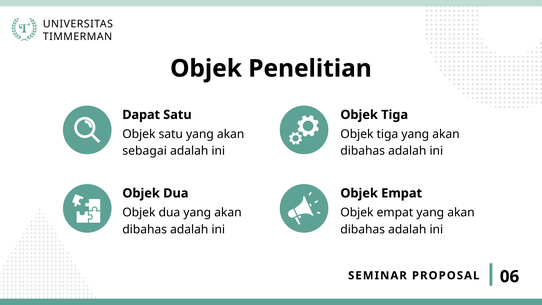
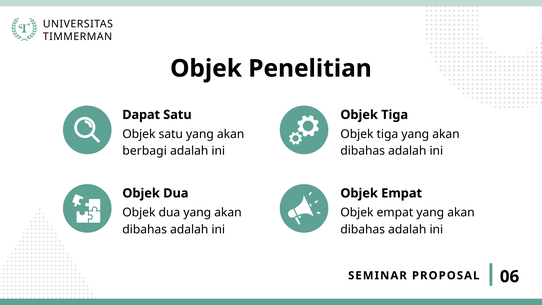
sebagai: sebagai -> berbagi (145, 151)
